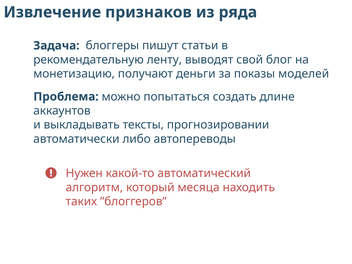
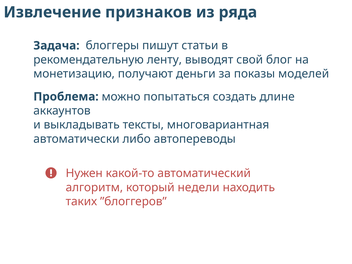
прогнозировании: прогнозировании -> многовариантная (218, 125)
месяца: месяца -> недели (199, 187)
